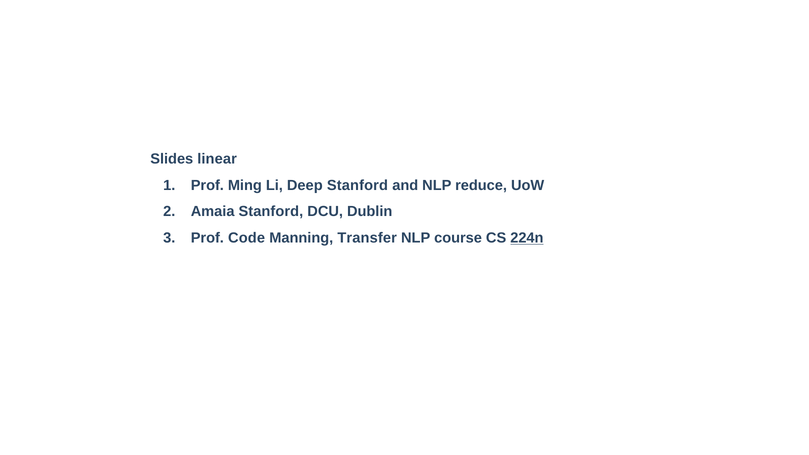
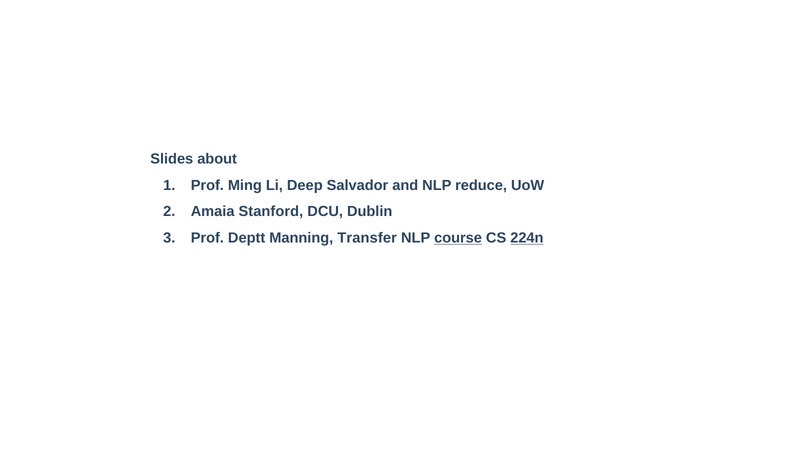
linear: linear -> about (217, 159)
Deep Stanford: Stanford -> Salvador (358, 185)
Code: Code -> Deptt (247, 238)
course underline: none -> present (458, 238)
